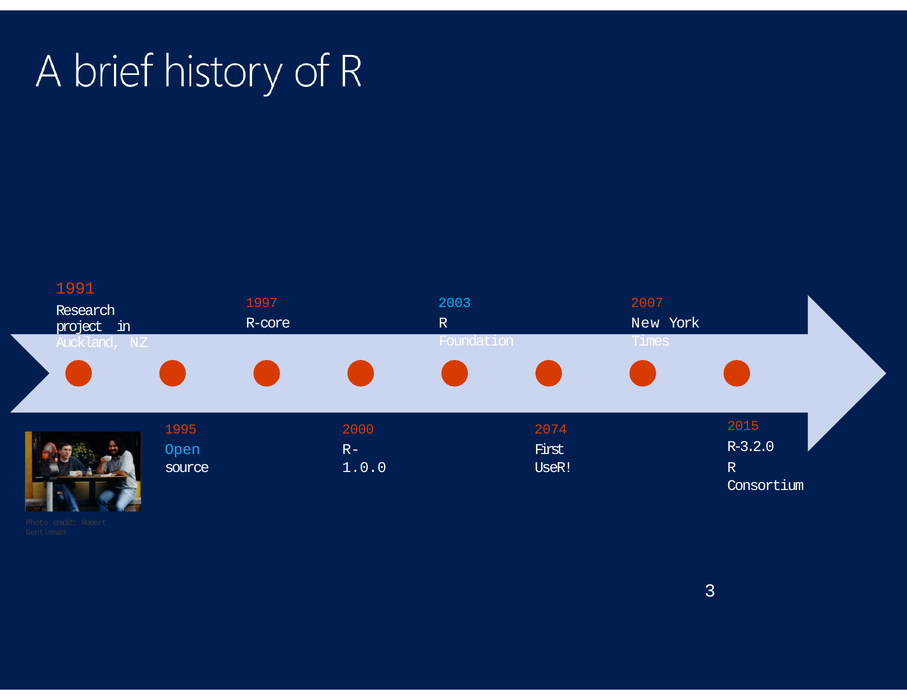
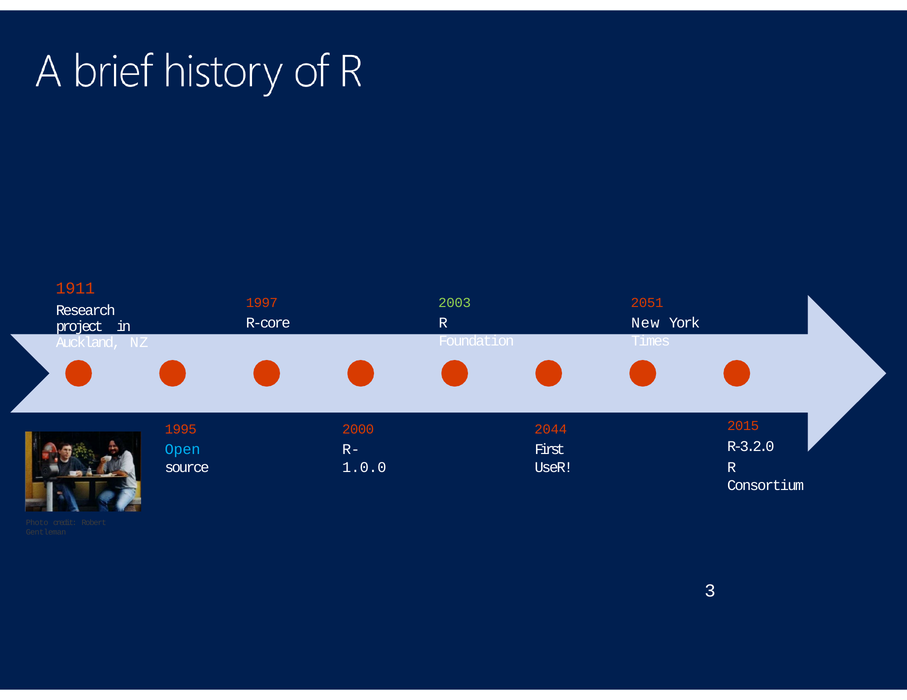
1991: 1991 -> 1911 (75, 289)
2003 colour: light blue -> light green (455, 303)
2007: 2007 -> 2051 (647, 303)
2074: 2074 -> 2044 (551, 430)
